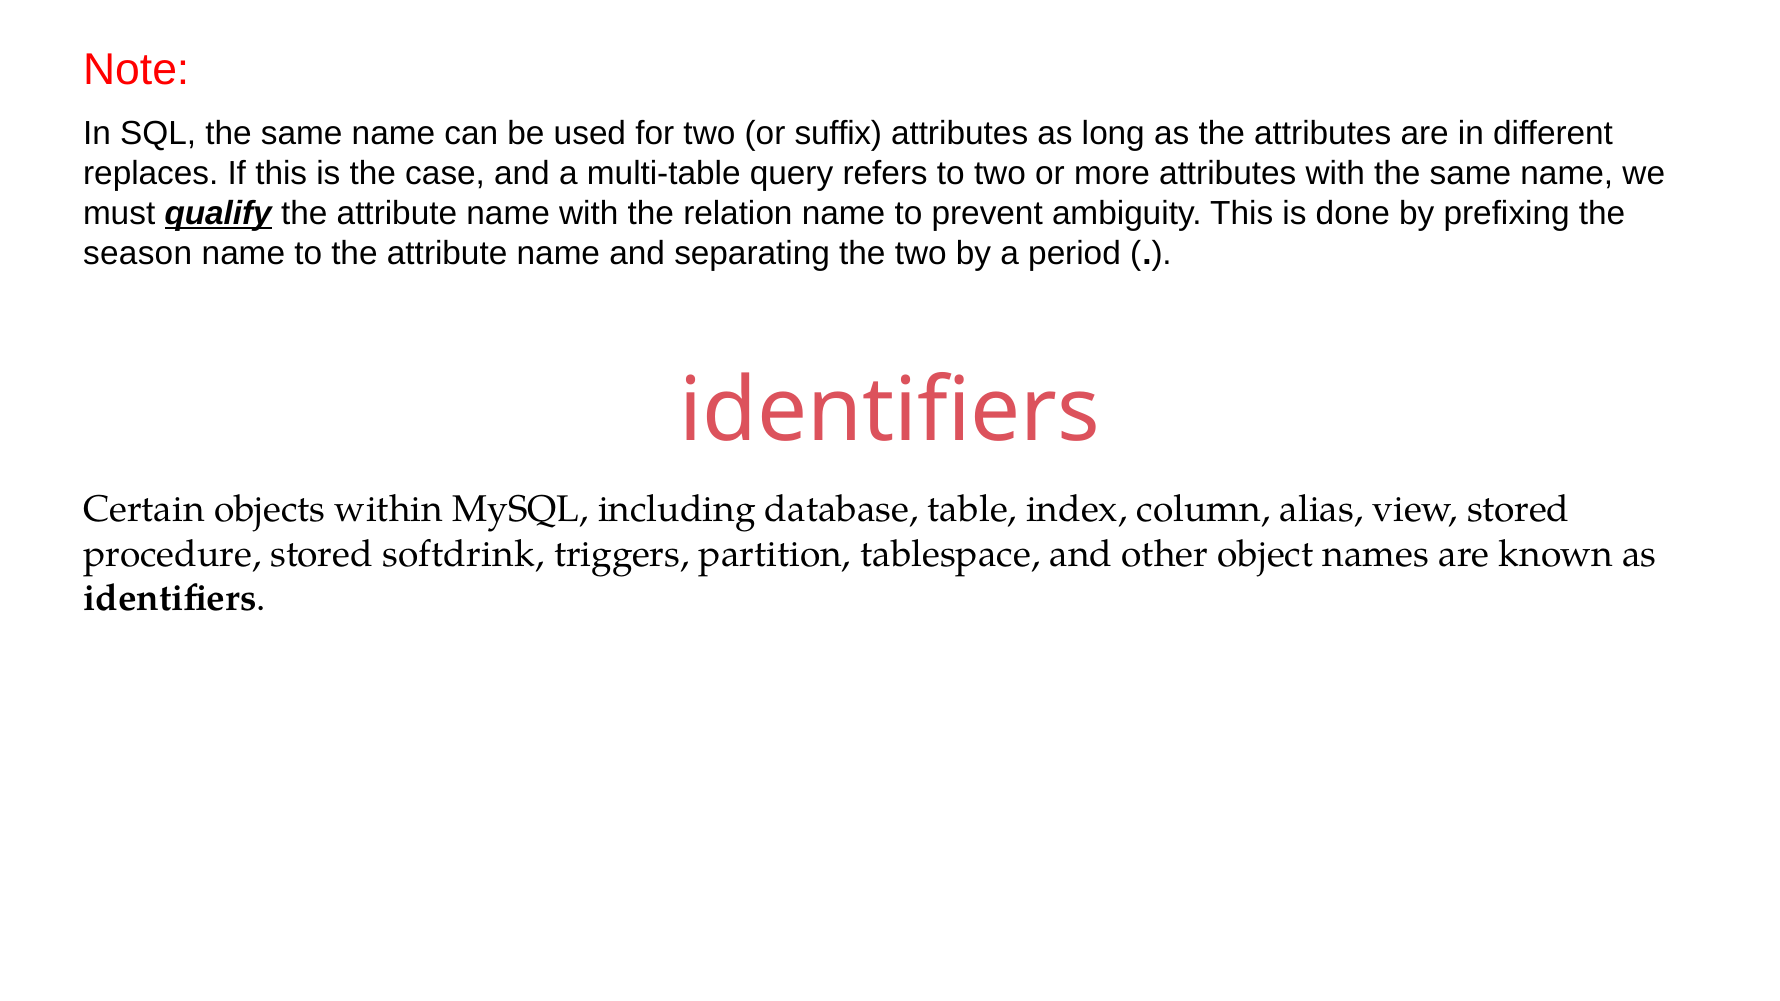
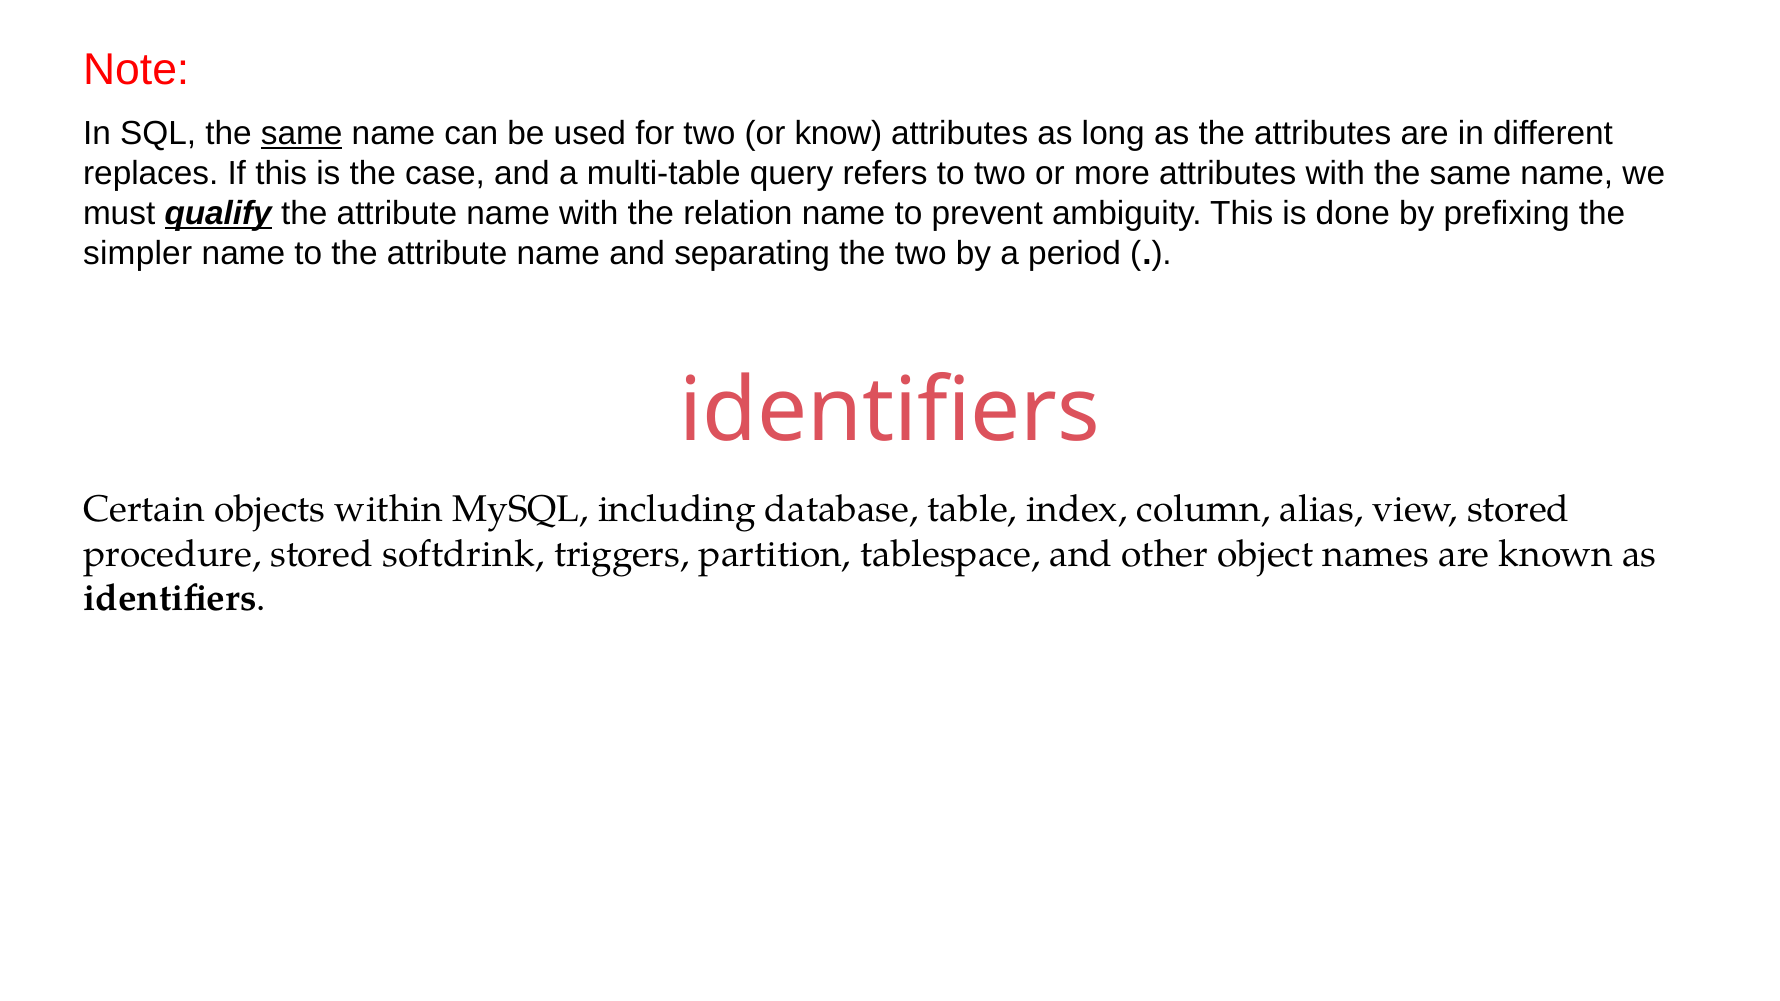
same underline: none -> present (302, 134)
suffix: suffix -> know (838, 134)
season: season -> simpler (138, 254)
